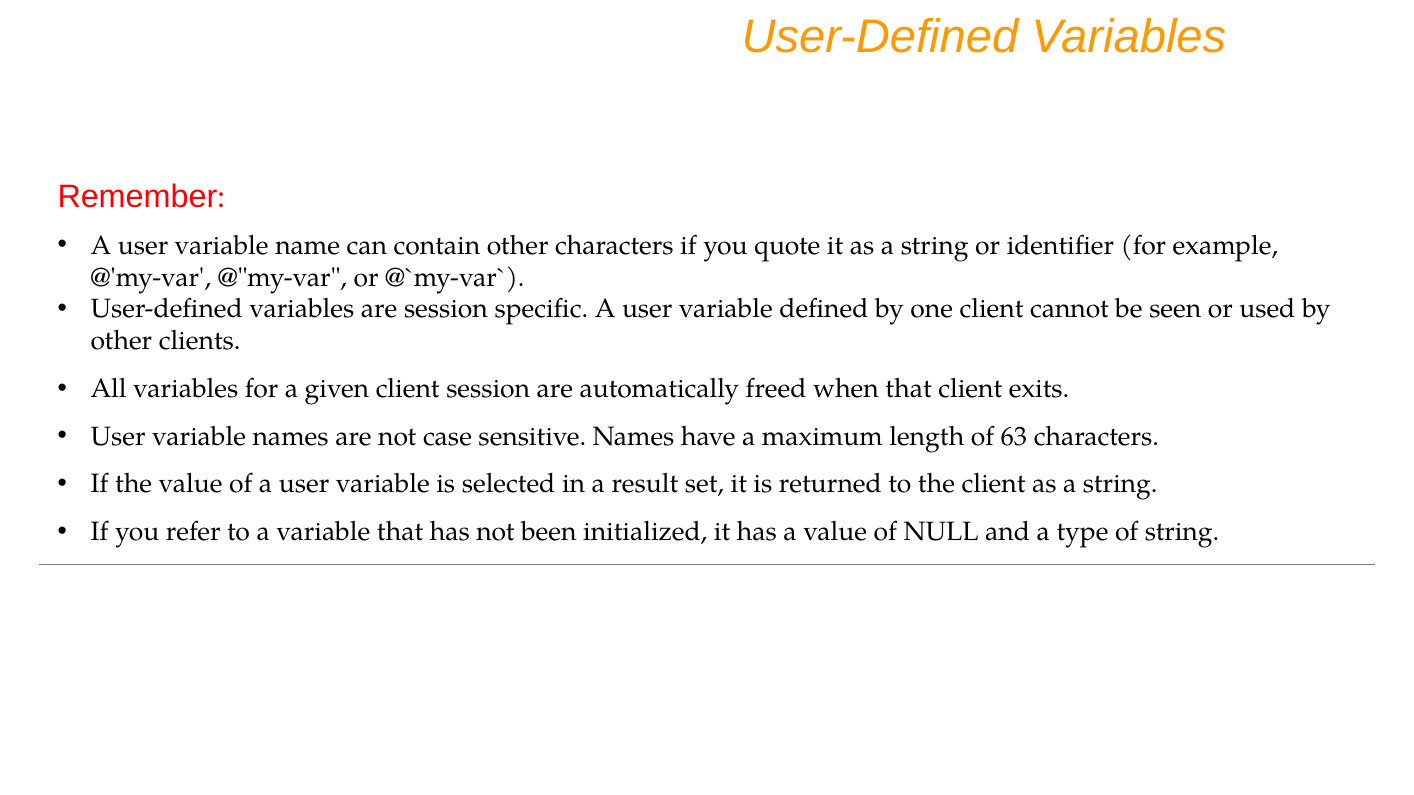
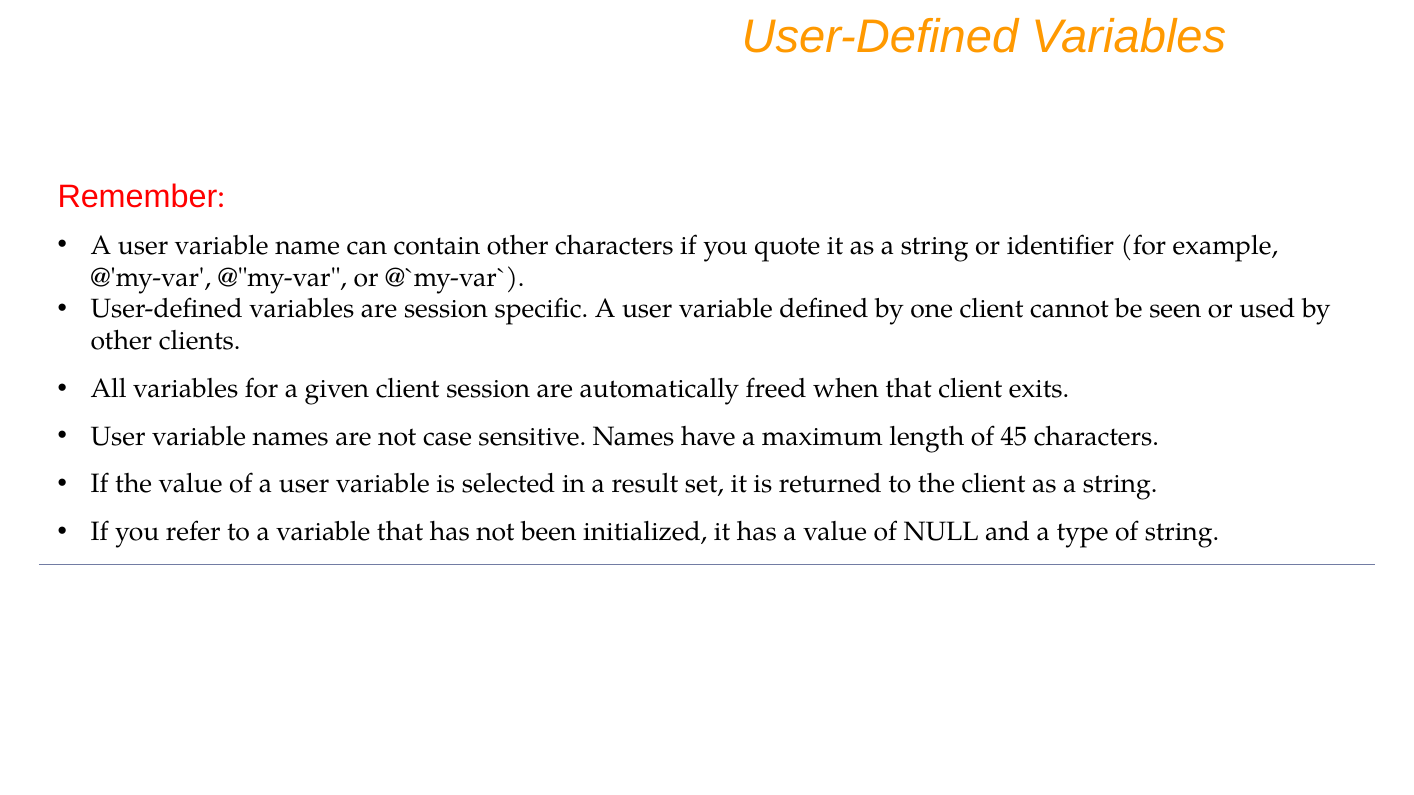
63: 63 -> 45 (1014, 437)
